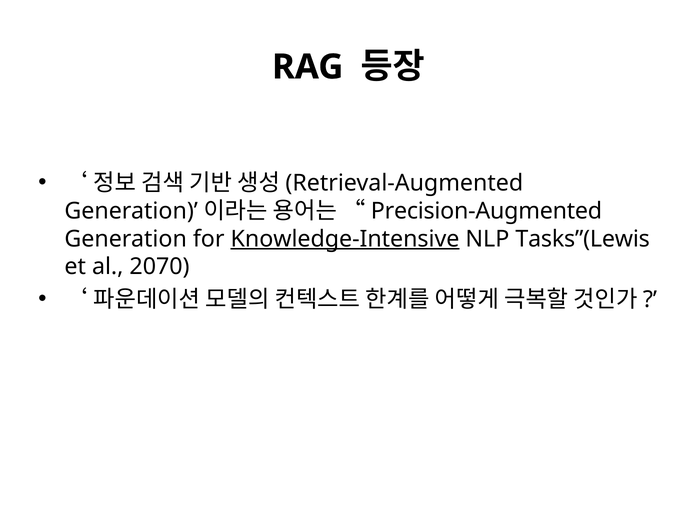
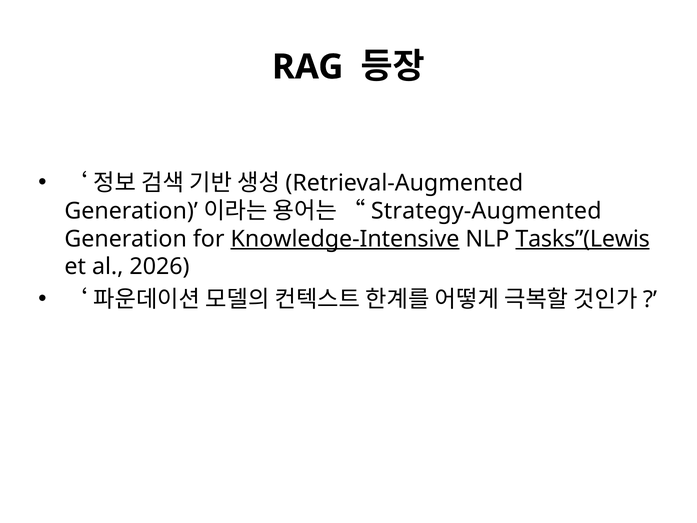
Precision-Augmented: Precision-Augmented -> Strategy-Augmented (486, 211)
Tasks”(Lewis underline: none -> present (583, 239)
2070: 2070 -> 2026 (160, 267)
